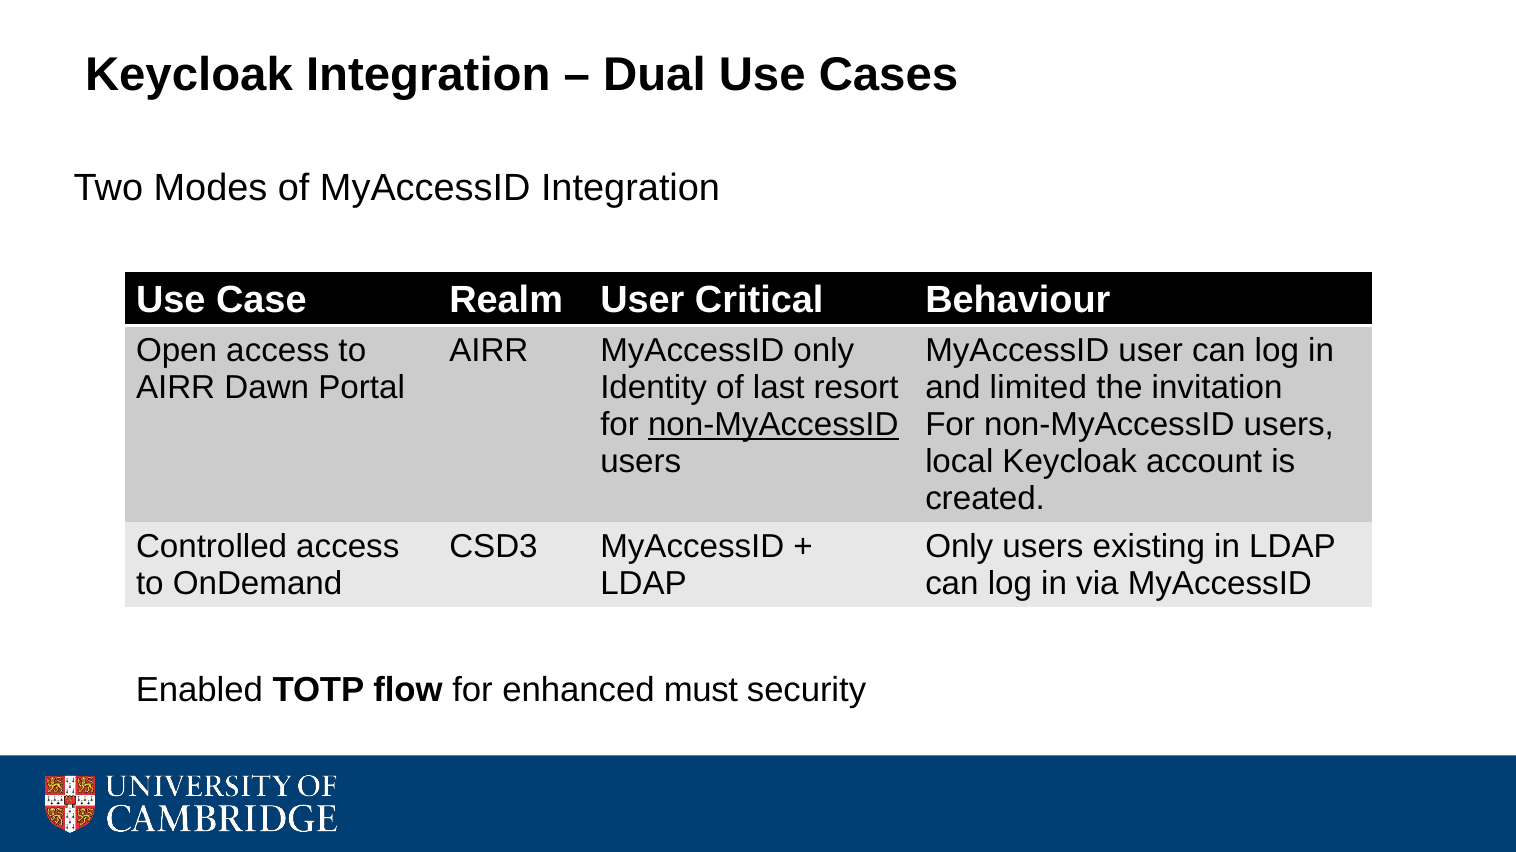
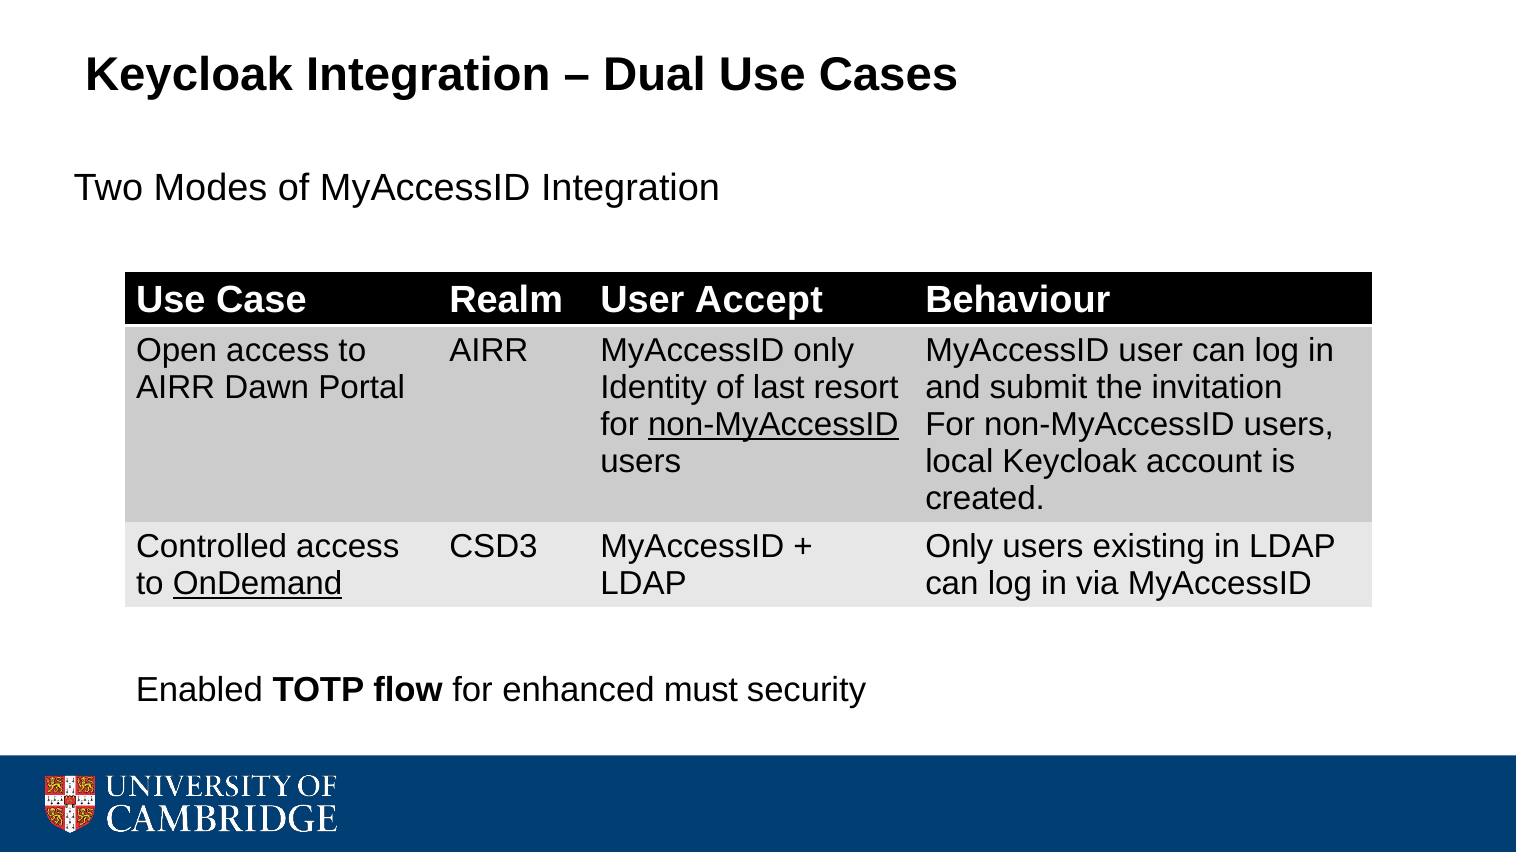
Critical: Critical -> Accept (759, 300)
limited: limited -> submit (1038, 388)
OnDemand underline: none -> present (258, 584)
